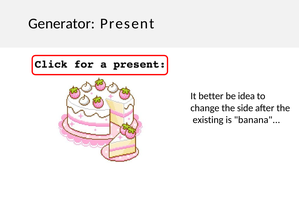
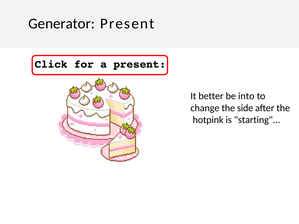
idea: idea -> into (246, 96)
existing: existing -> hotpink (208, 120)
banana: banana -> starting (257, 120)
